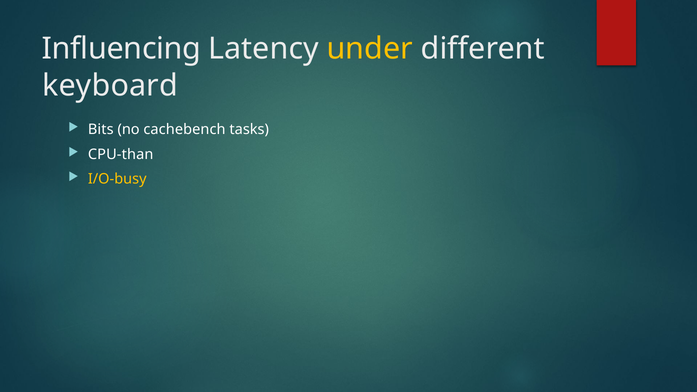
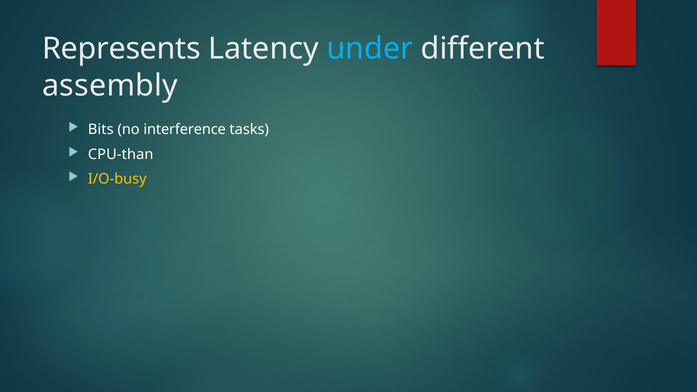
Influencing: Influencing -> Represents (121, 49)
under colour: yellow -> light blue (370, 49)
keyboard: keyboard -> assembly (110, 86)
cachebench: cachebench -> interference (185, 130)
